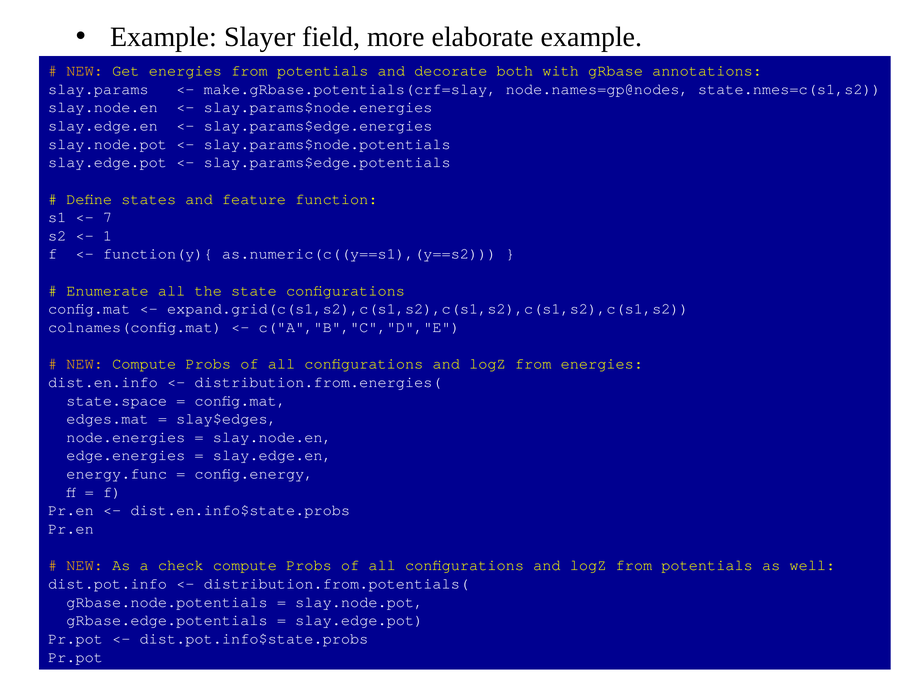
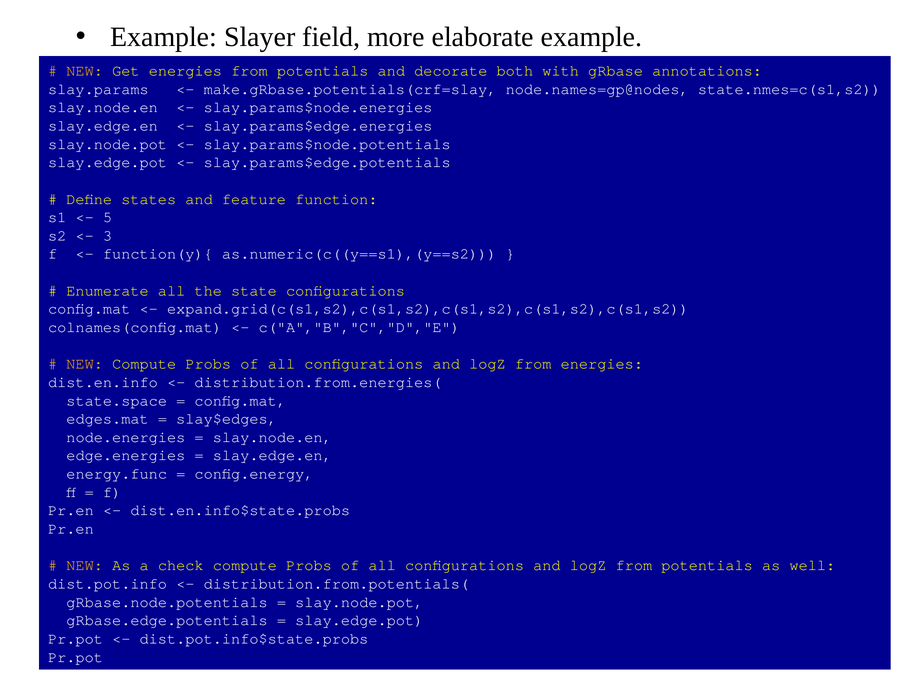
7: 7 -> 5 (108, 217)
1: 1 -> 3 (108, 236)
